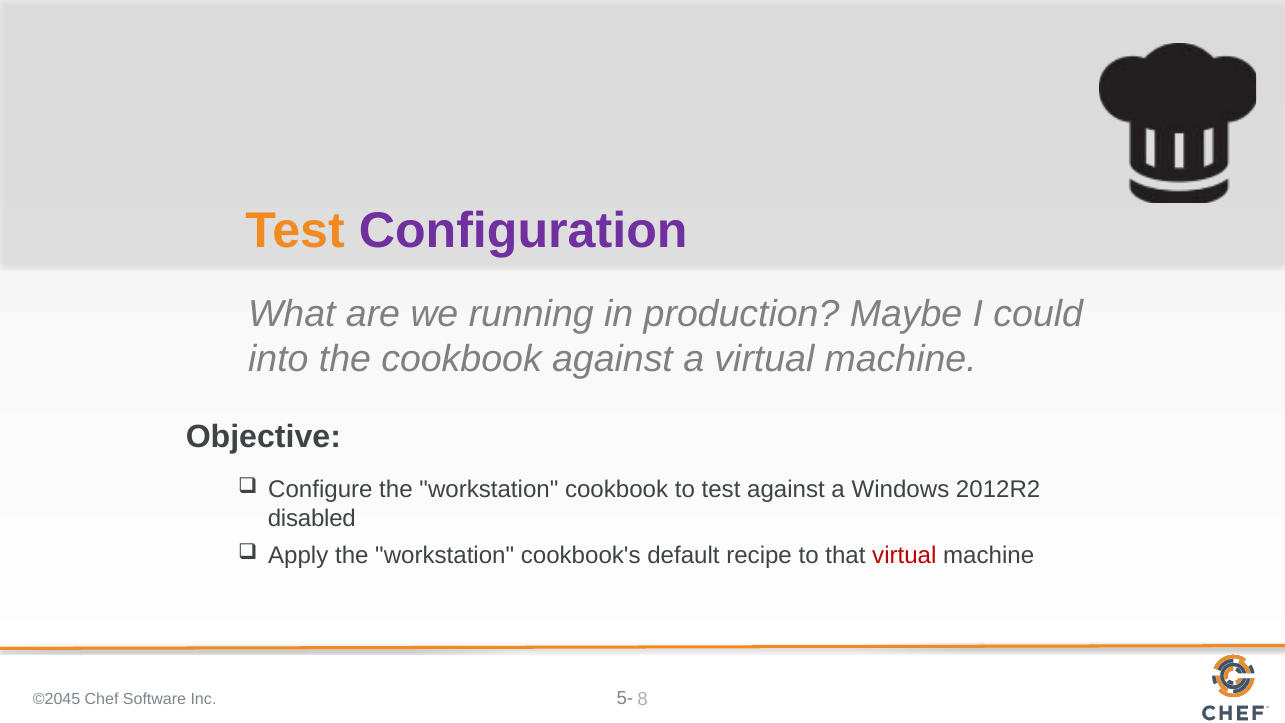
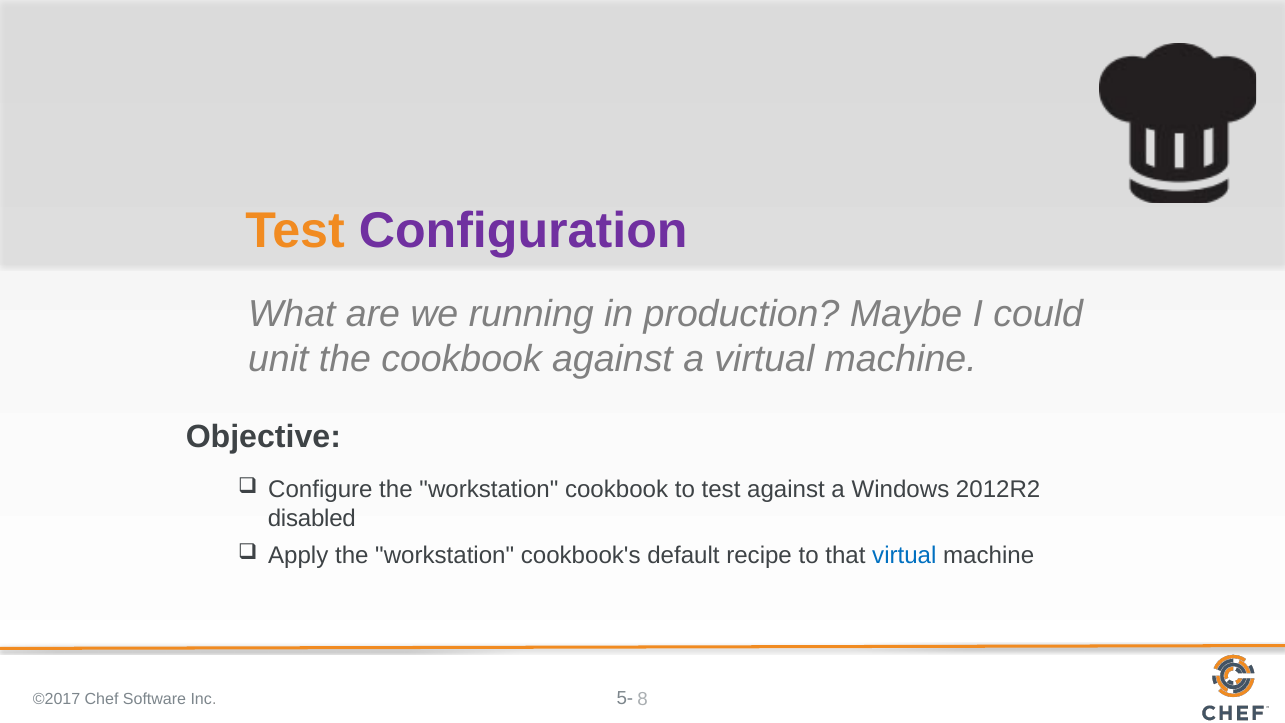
into: into -> unit (278, 359)
virtual colour: red -> blue (904, 555)
©2045: ©2045 -> ©2017 (57, 699)
